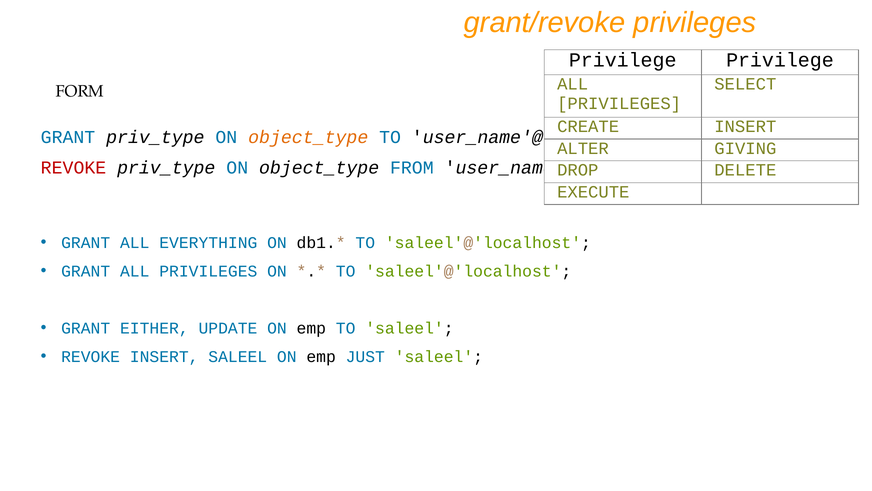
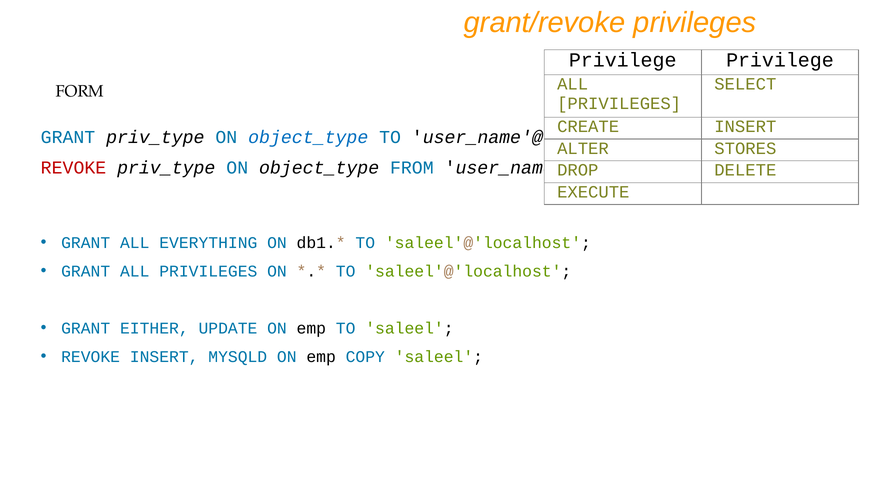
object_type colour: orange -> blue (308, 137)
GIVING: GIVING -> STORES (745, 148)
INSERT SALEEL: SALEEL -> MYSQLD (238, 356)
JUST: JUST -> COPY (365, 356)
